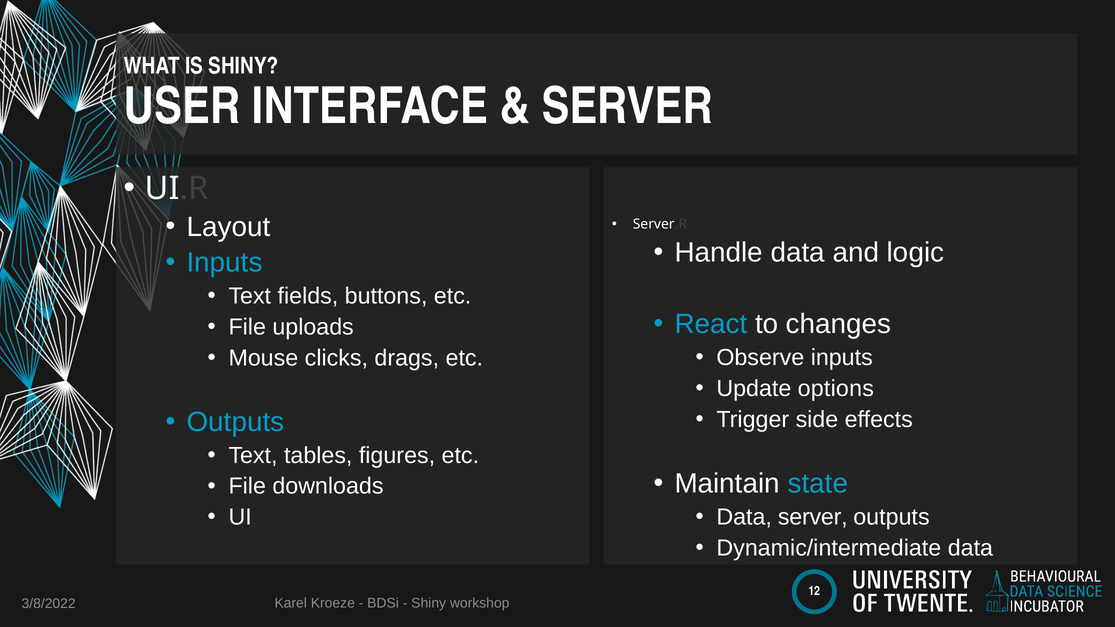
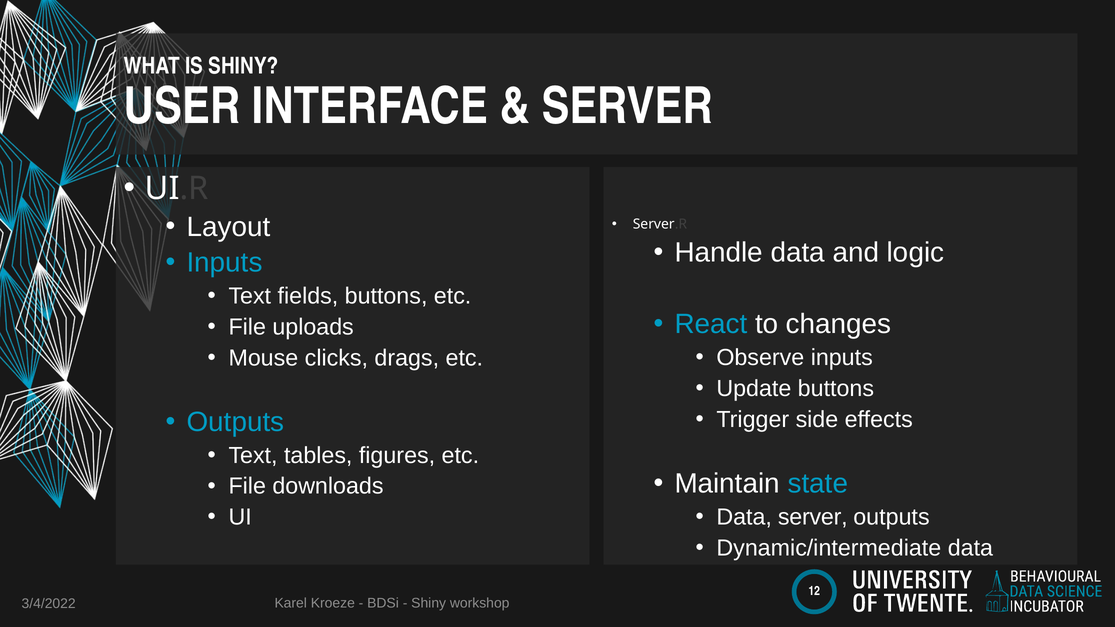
Update options: options -> buttons (836, 389)
3/8/2022: 3/8/2022 -> 3/4/2022 (49, 604)
